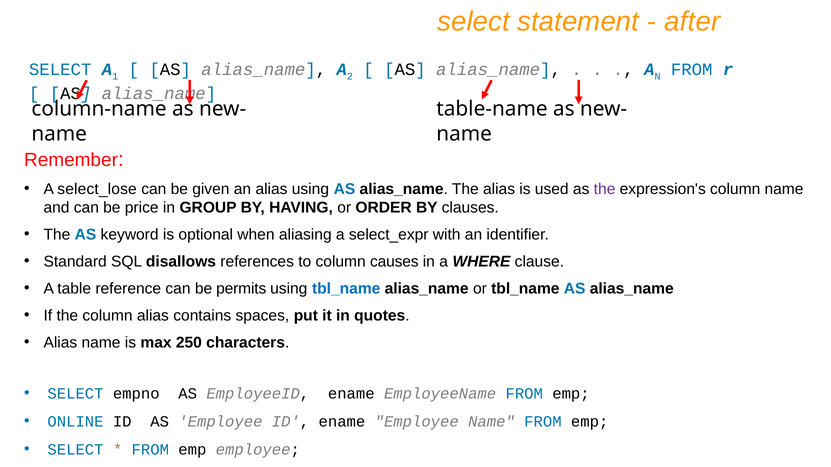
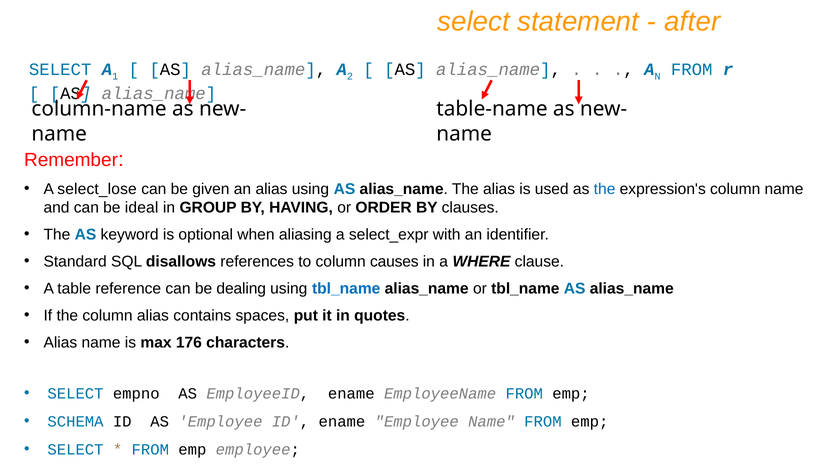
the colour: purple -> blue (605, 189)
price: price -> ideal (142, 208)
permits: permits -> dealing (241, 289)
250: 250 -> 176 (189, 343)
ONLINE: ONLINE -> SCHEMA (76, 422)
